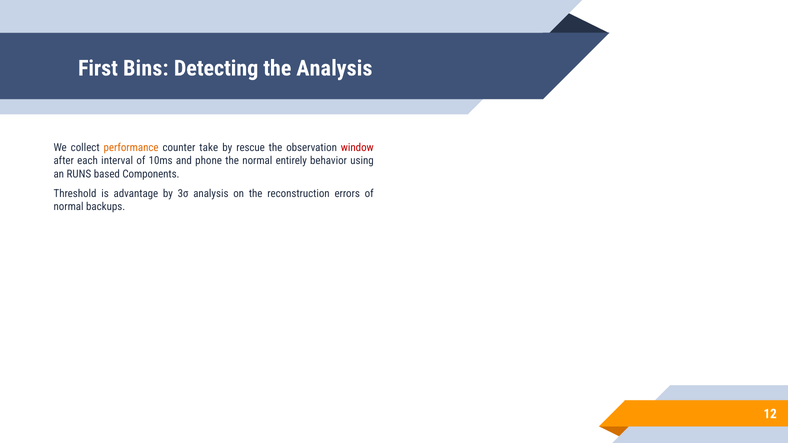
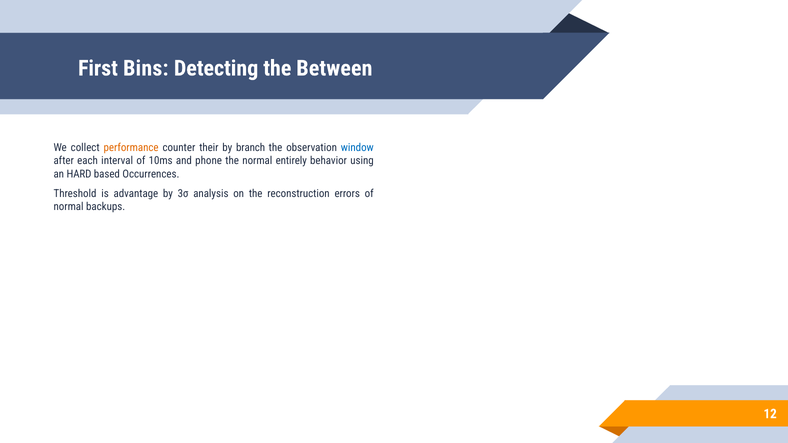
the Analysis: Analysis -> Between (334, 68)
take: take -> their (209, 148)
rescue: rescue -> branch (251, 148)
window colour: red -> blue (357, 148)
RUNS: RUNS -> HARD (79, 174)
Components: Components -> Occurrences (151, 174)
